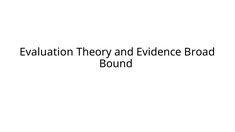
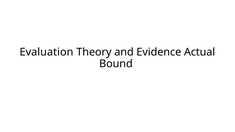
Broad: Broad -> Actual (200, 52)
